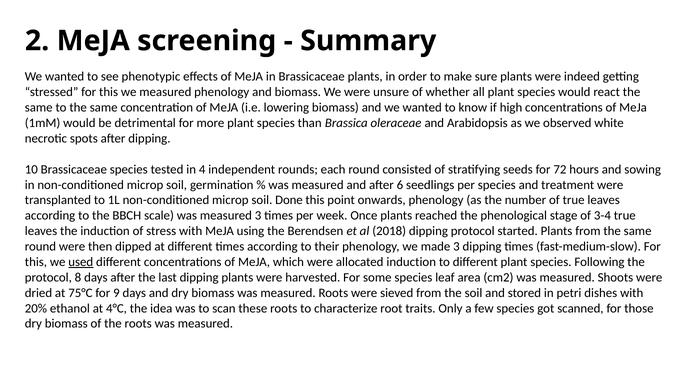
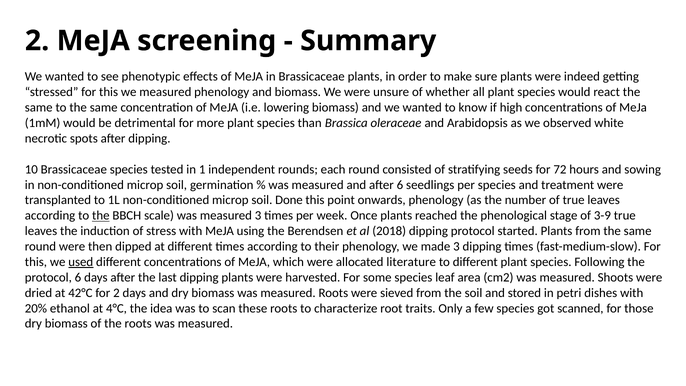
4: 4 -> 1 (202, 169)
the underline: none -> present (101, 216)
3-4: 3-4 -> 3-9 (602, 216)
allocated induction: induction -> literature (411, 262)
protocol 8: 8 -> 6 (78, 277)
75°C: 75°C -> 42°C (80, 293)
for 9: 9 -> 2 (116, 293)
